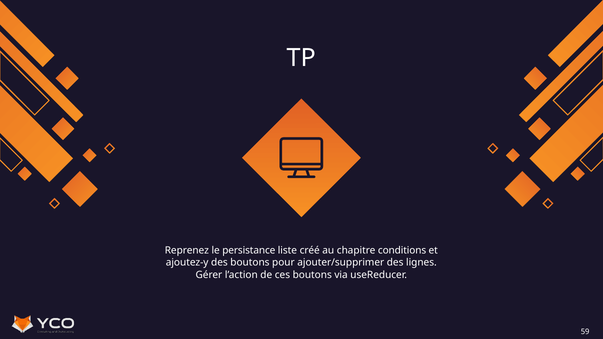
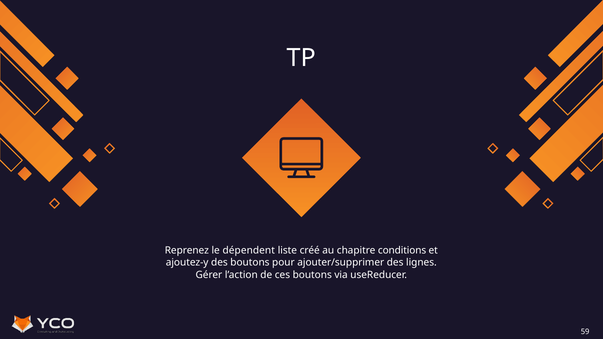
persistance: persistance -> dépendent (249, 251)
